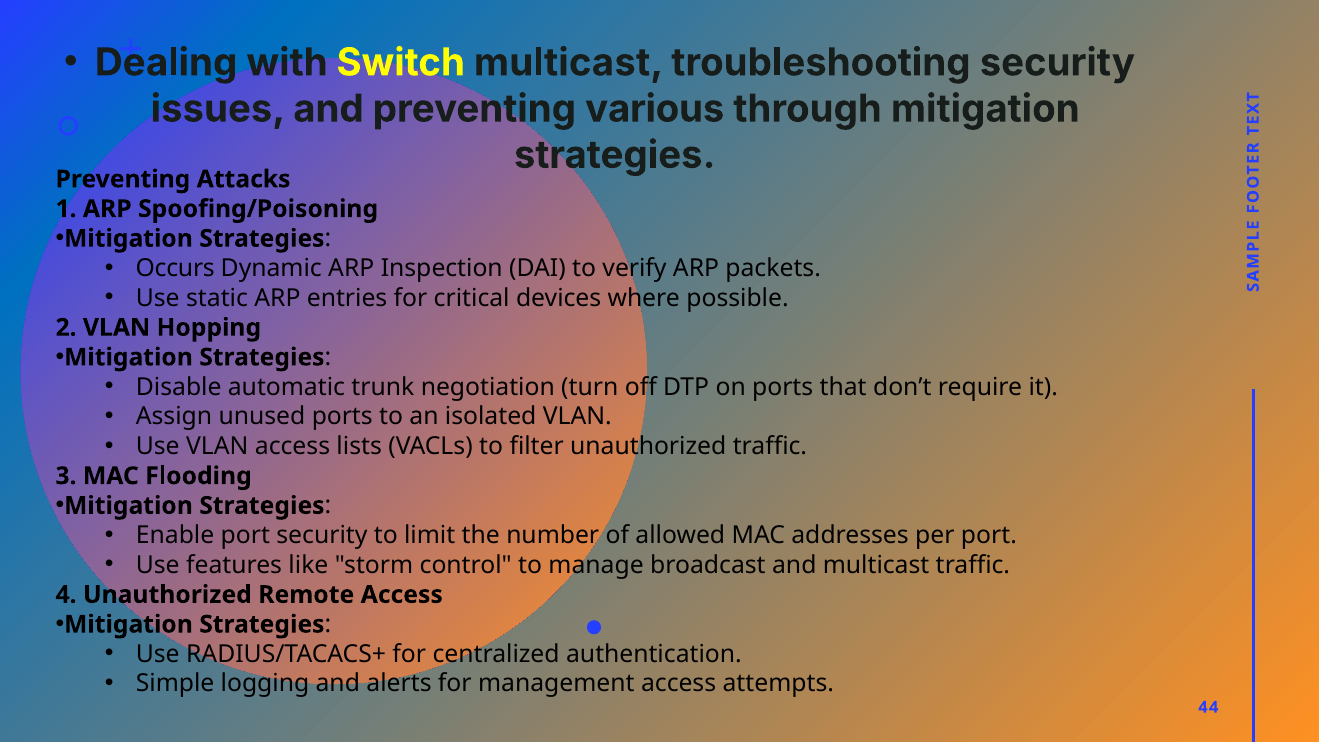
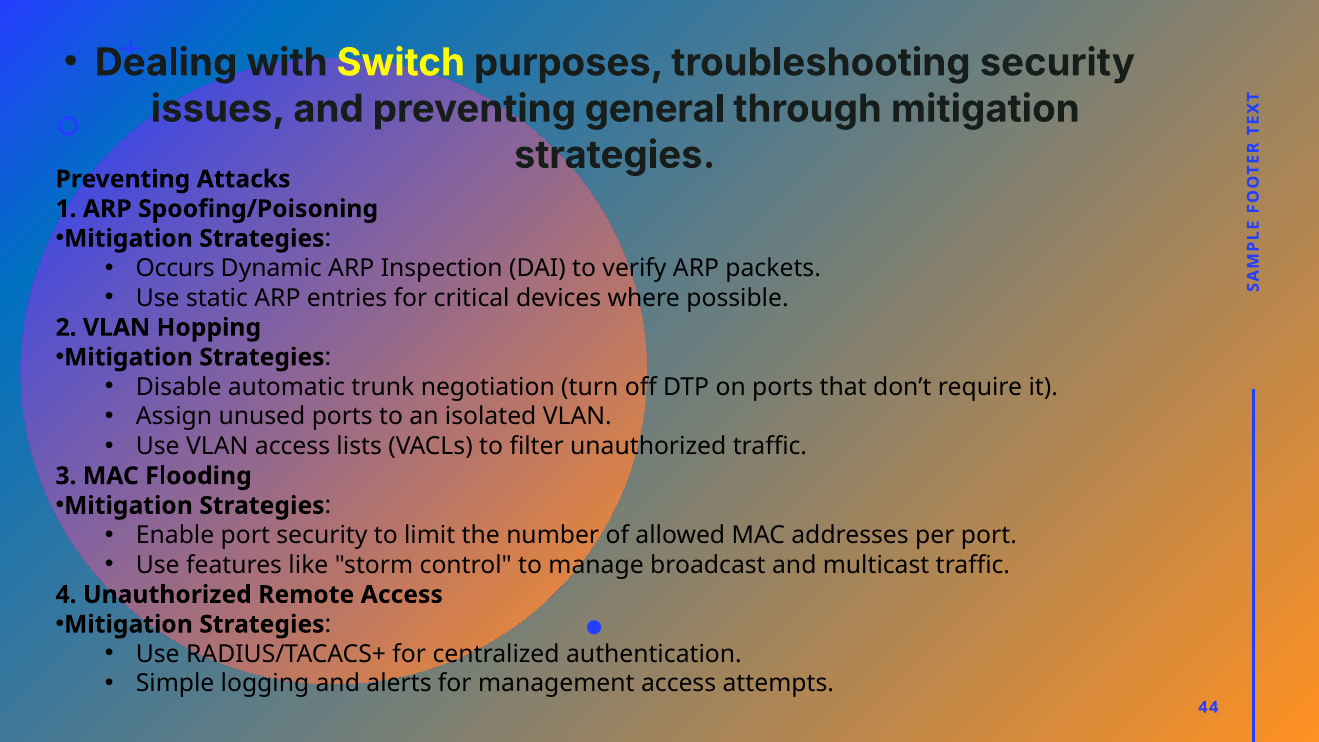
Switch multicast: multicast -> purposes (569, 63)
various: various -> general (655, 109)
